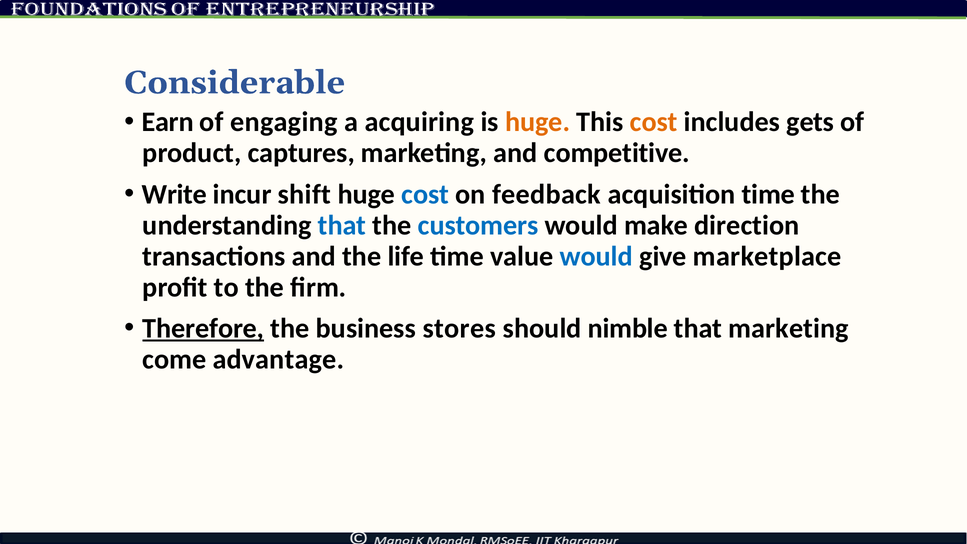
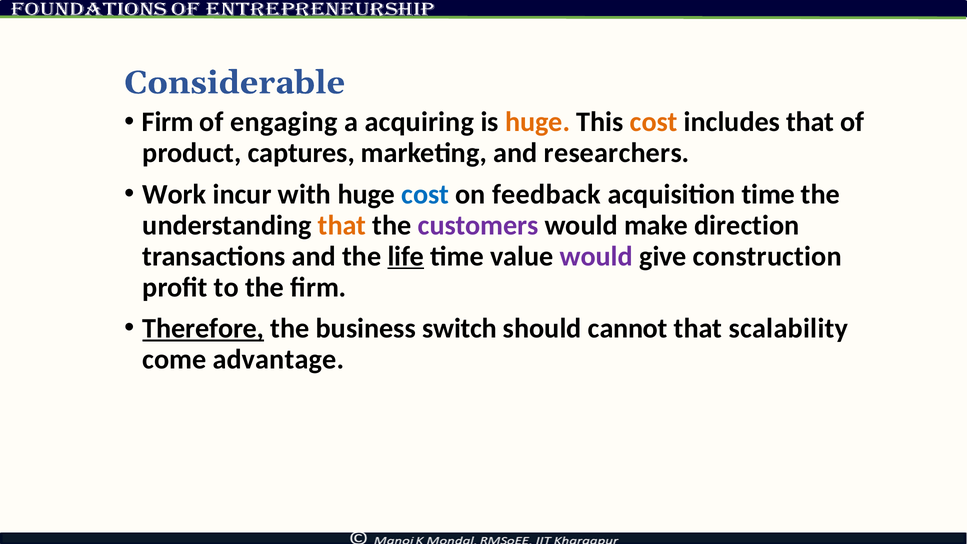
Earn: Earn -> Firm (168, 122)
includes gets: gets -> that (810, 122)
competitive: competitive -> researchers (617, 153)
Write: Write -> Work (174, 194)
shift: shift -> with (305, 194)
that colour: blue -> orange (342, 225)
customers colour: blue -> purple (478, 225)
life underline: none -> present (406, 256)
would colour: blue -> purple (596, 256)
marketplace: marketplace -> construction (767, 256)
stores: stores -> switch (460, 328)
nimble: nimble -> cannot (628, 328)
that marketing: marketing -> scalability (788, 328)
